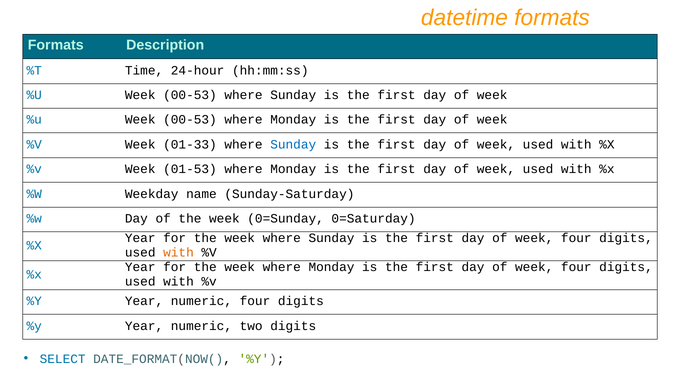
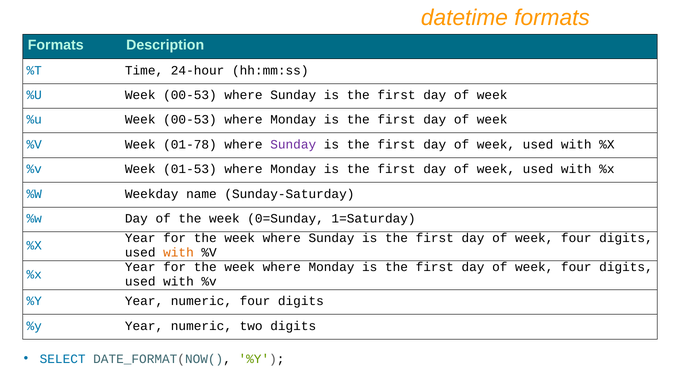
01-33: 01-33 -> 01-78 (190, 144)
Sunday colour: blue -> purple (293, 144)
0=Saturday: 0=Saturday -> 1=Saturday (374, 218)
